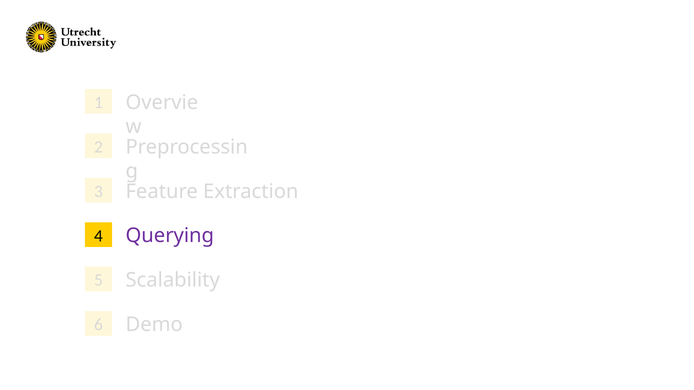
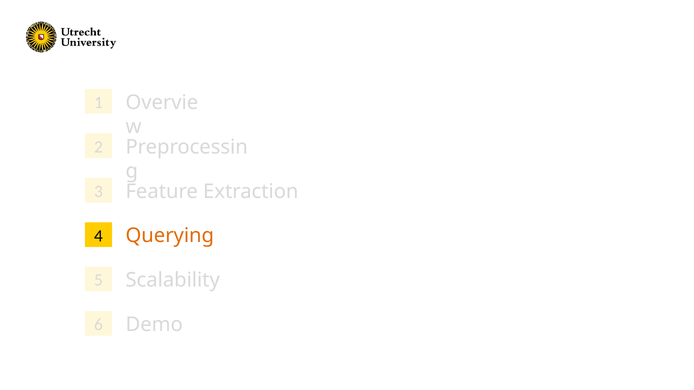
Querying colour: purple -> orange (170, 236)
